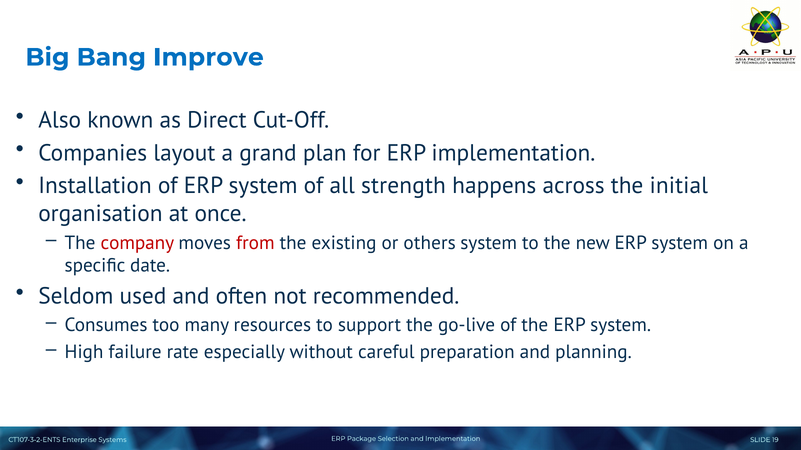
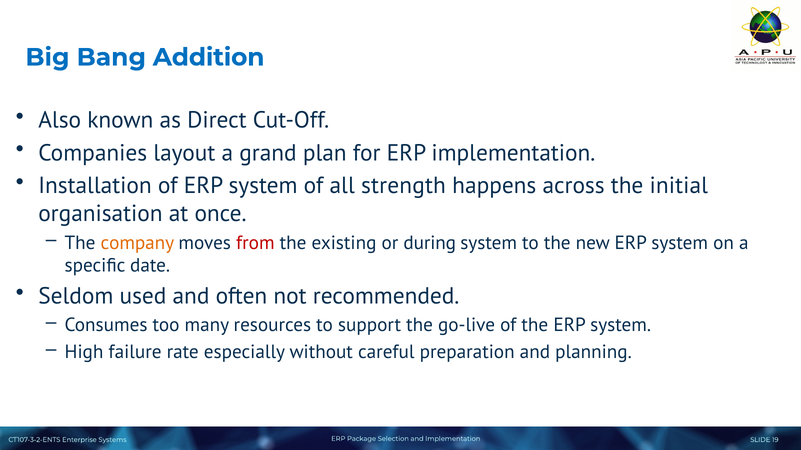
Improve: Improve -> Addition (209, 57)
company colour: red -> orange (137, 243)
others: others -> during (430, 243)
